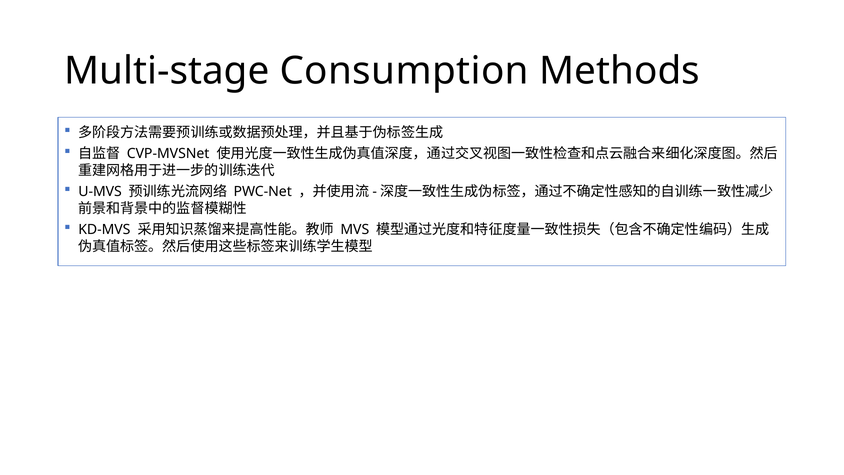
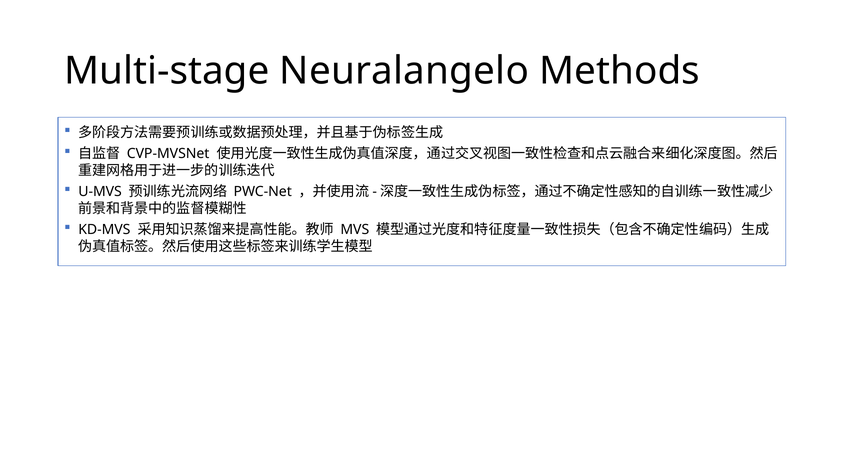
Consumption: Consumption -> Neuralangelo (404, 71)
